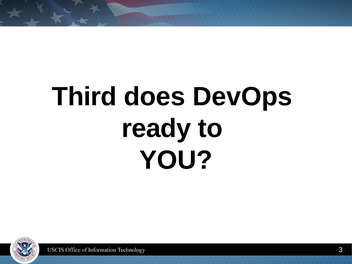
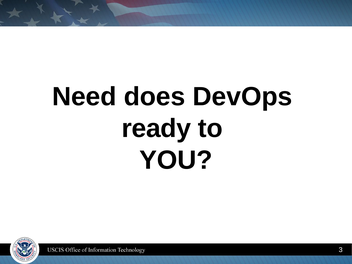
Third: Third -> Need (84, 97)
